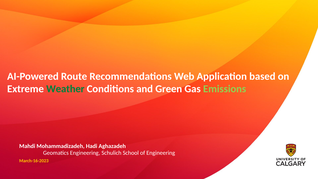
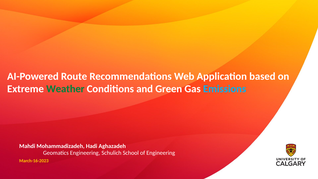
Emissions colour: light green -> light blue (225, 89)
